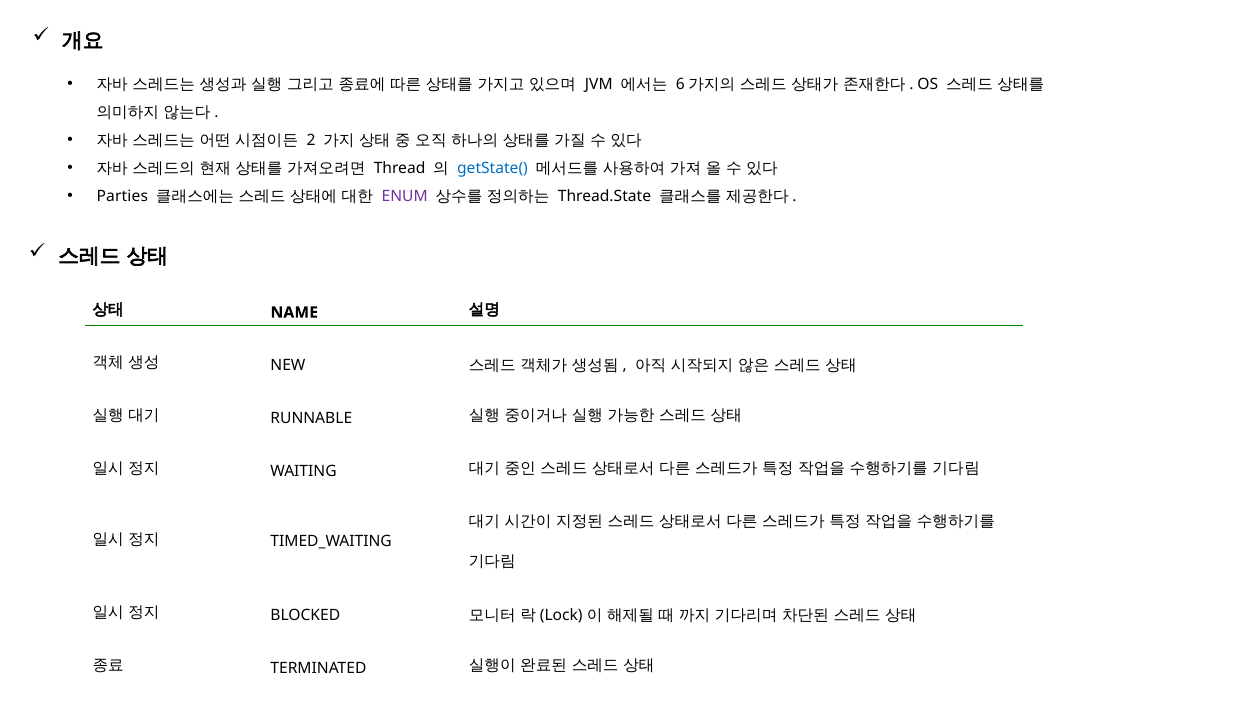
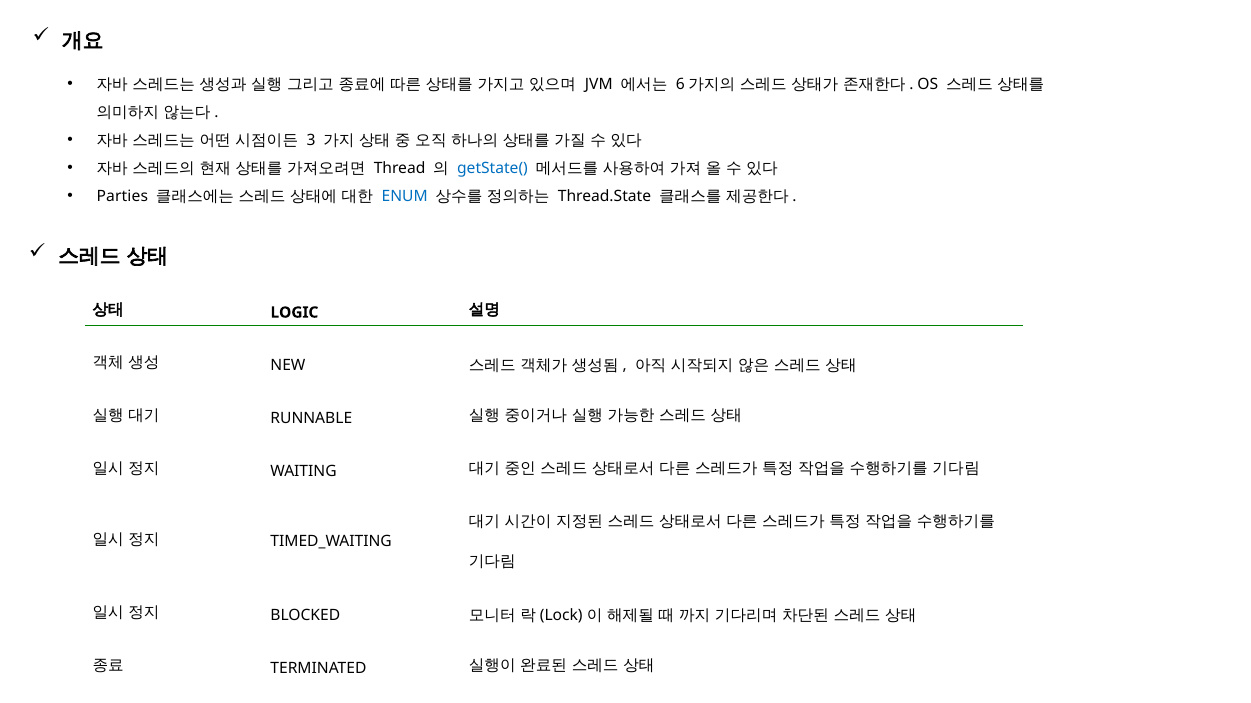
2: 2 -> 3 (311, 140)
ENUM colour: purple -> blue (405, 197)
NAME: NAME -> LOGIC (294, 313)
